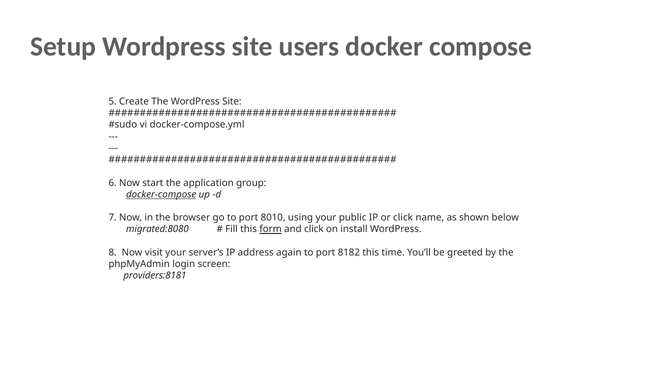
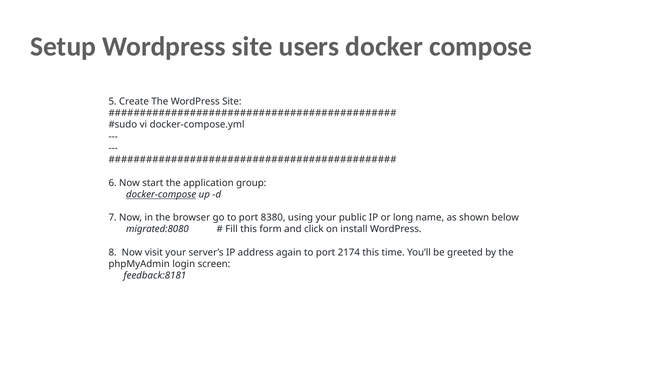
8010: 8010 -> 8380 (273, 218)
or click: click -> long (403, 218)
form underline: present -> none (271, 229)
8182: 8182 -> 2174 (349, 253)
providers:8181: providers:8181 -> feedback:8181 (155, 276)
